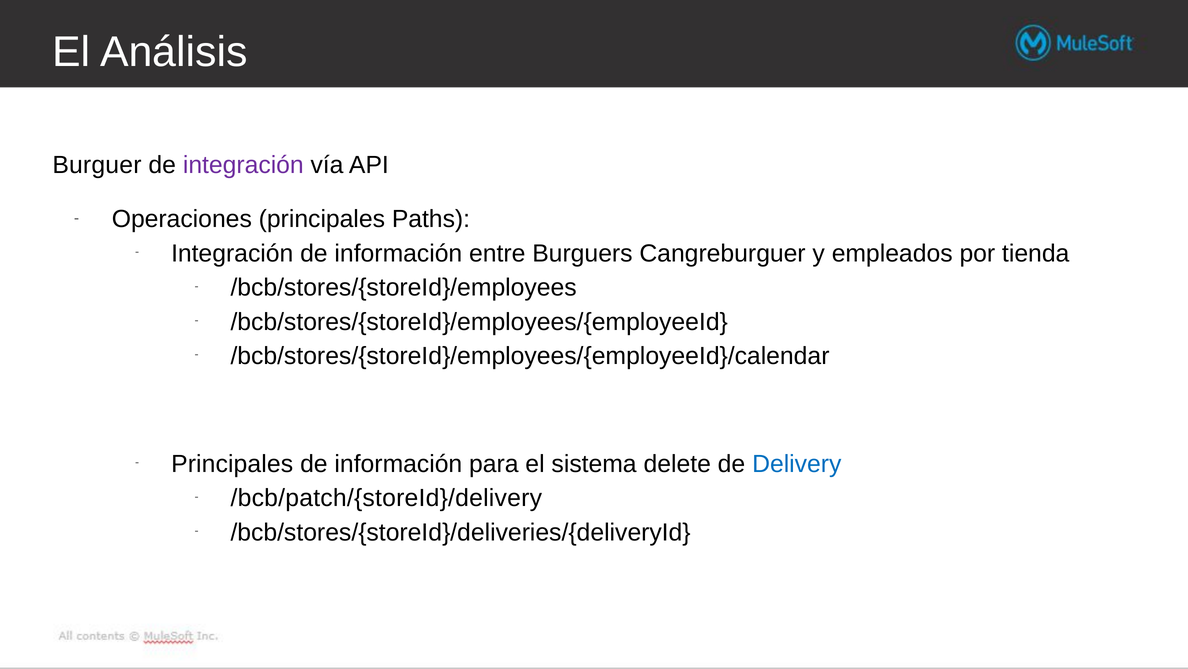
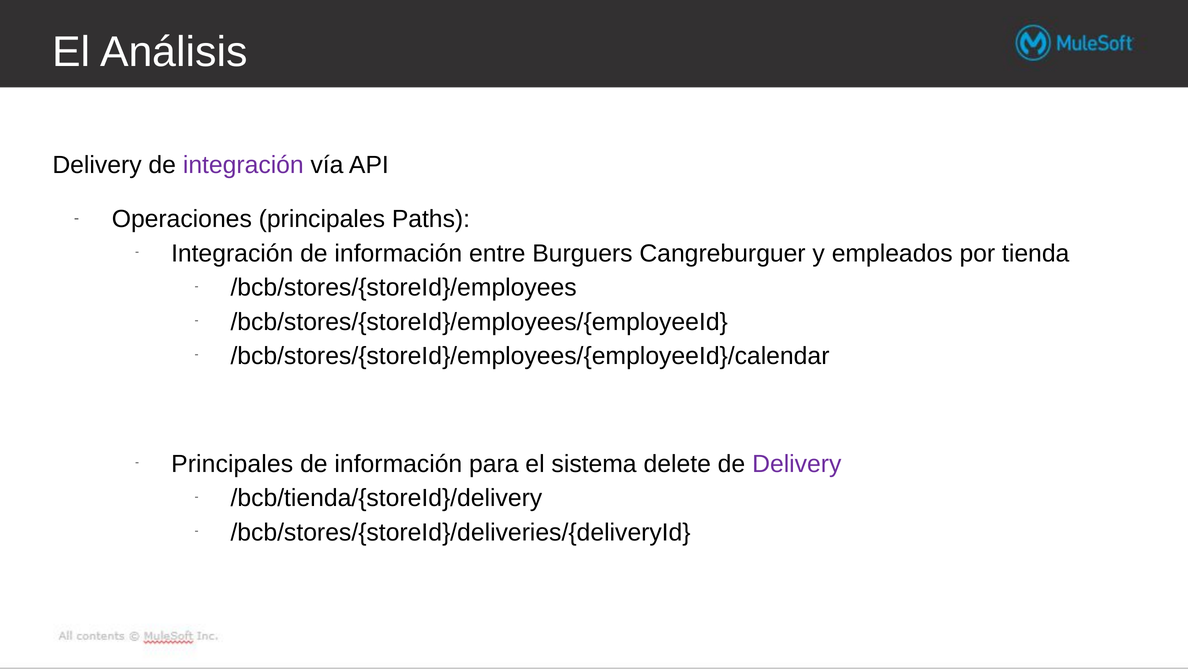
Burguer: Burguer -> Delivery (97, 165)
Delivery colour: blue -> purple (797, 463)
/bcb/patch/{storeId}/delivery: /bcb/patch/{storeId}/delivery -> /bcb/tienda/{storeId}/delivery (386, 498)
